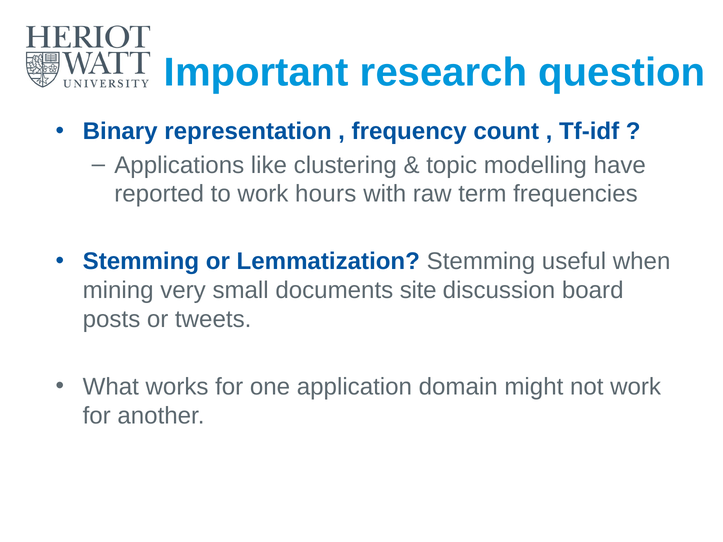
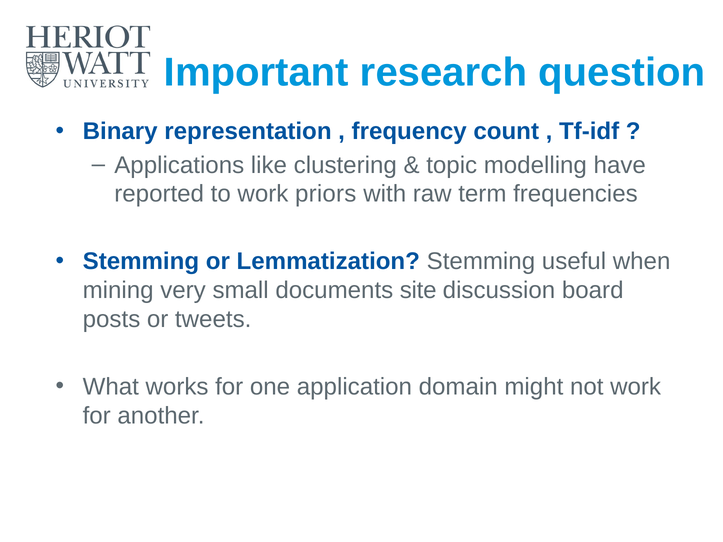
hours: hours -> priors (326, 194)
